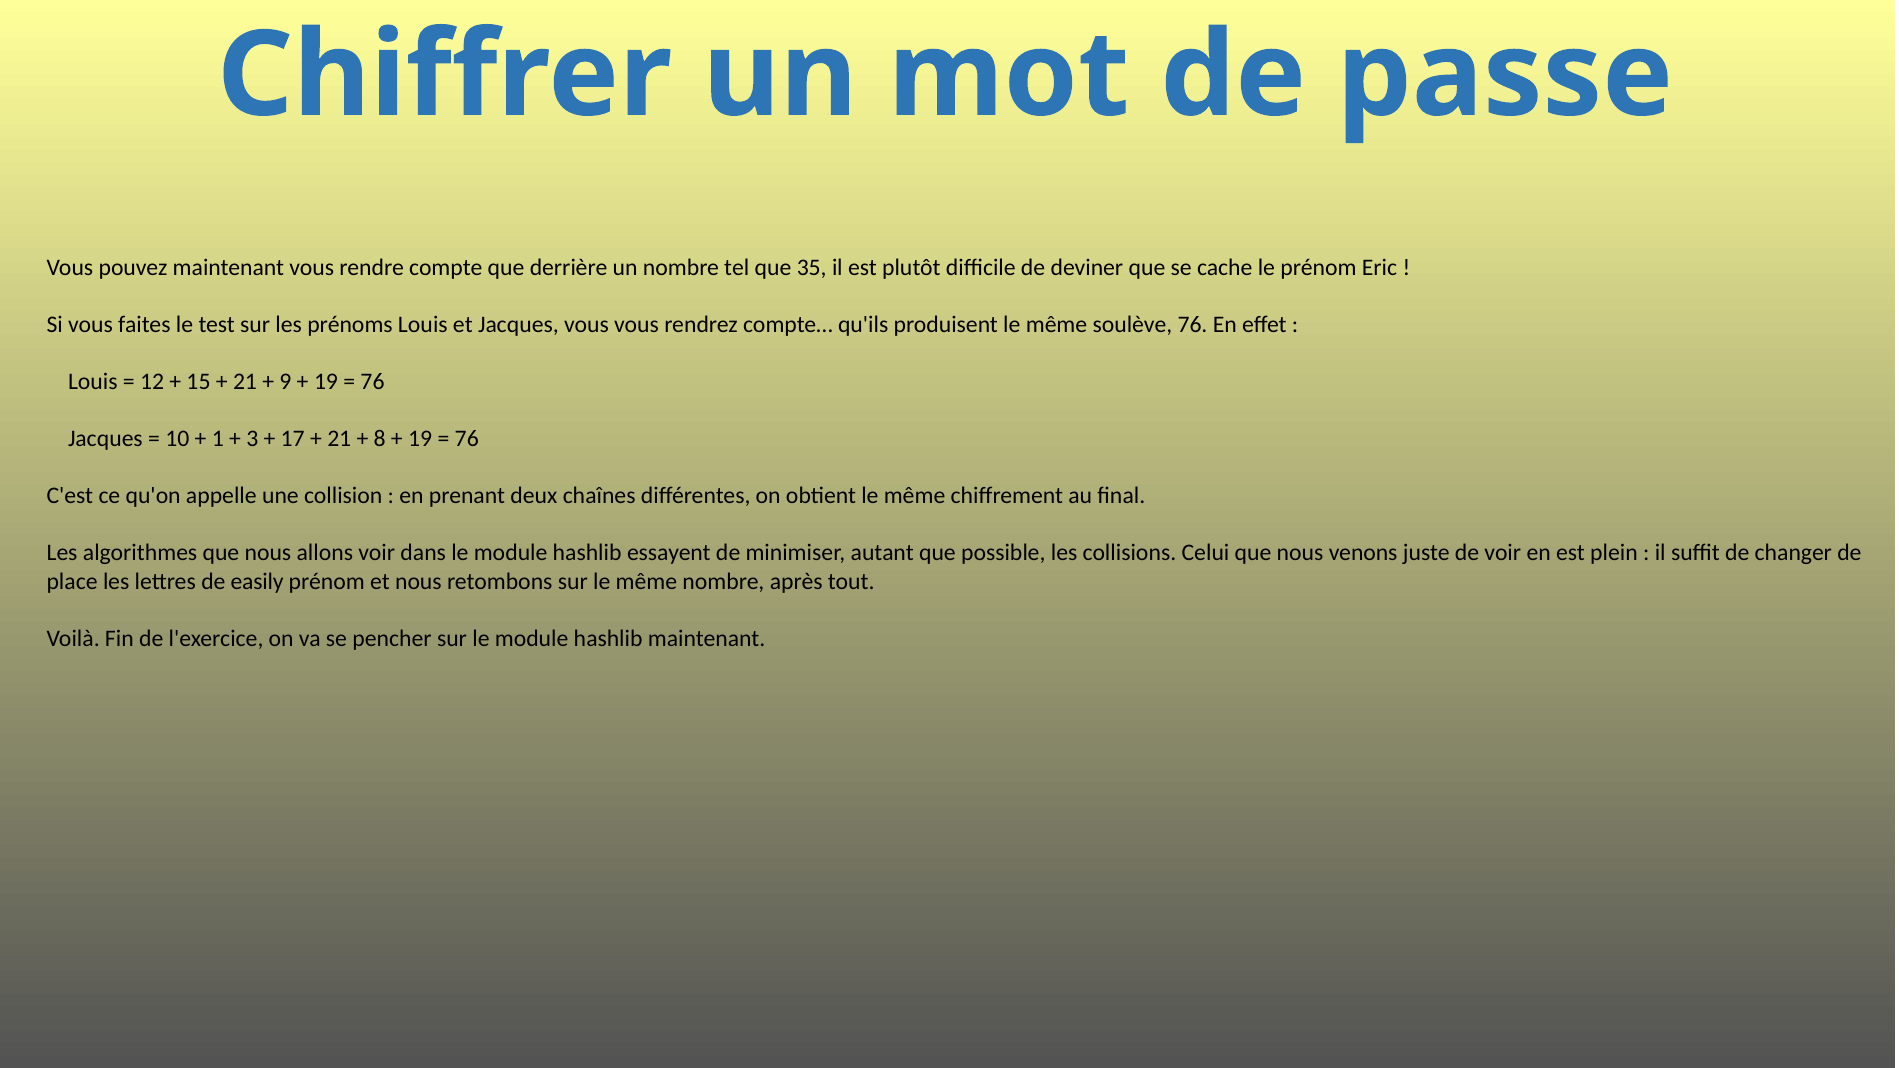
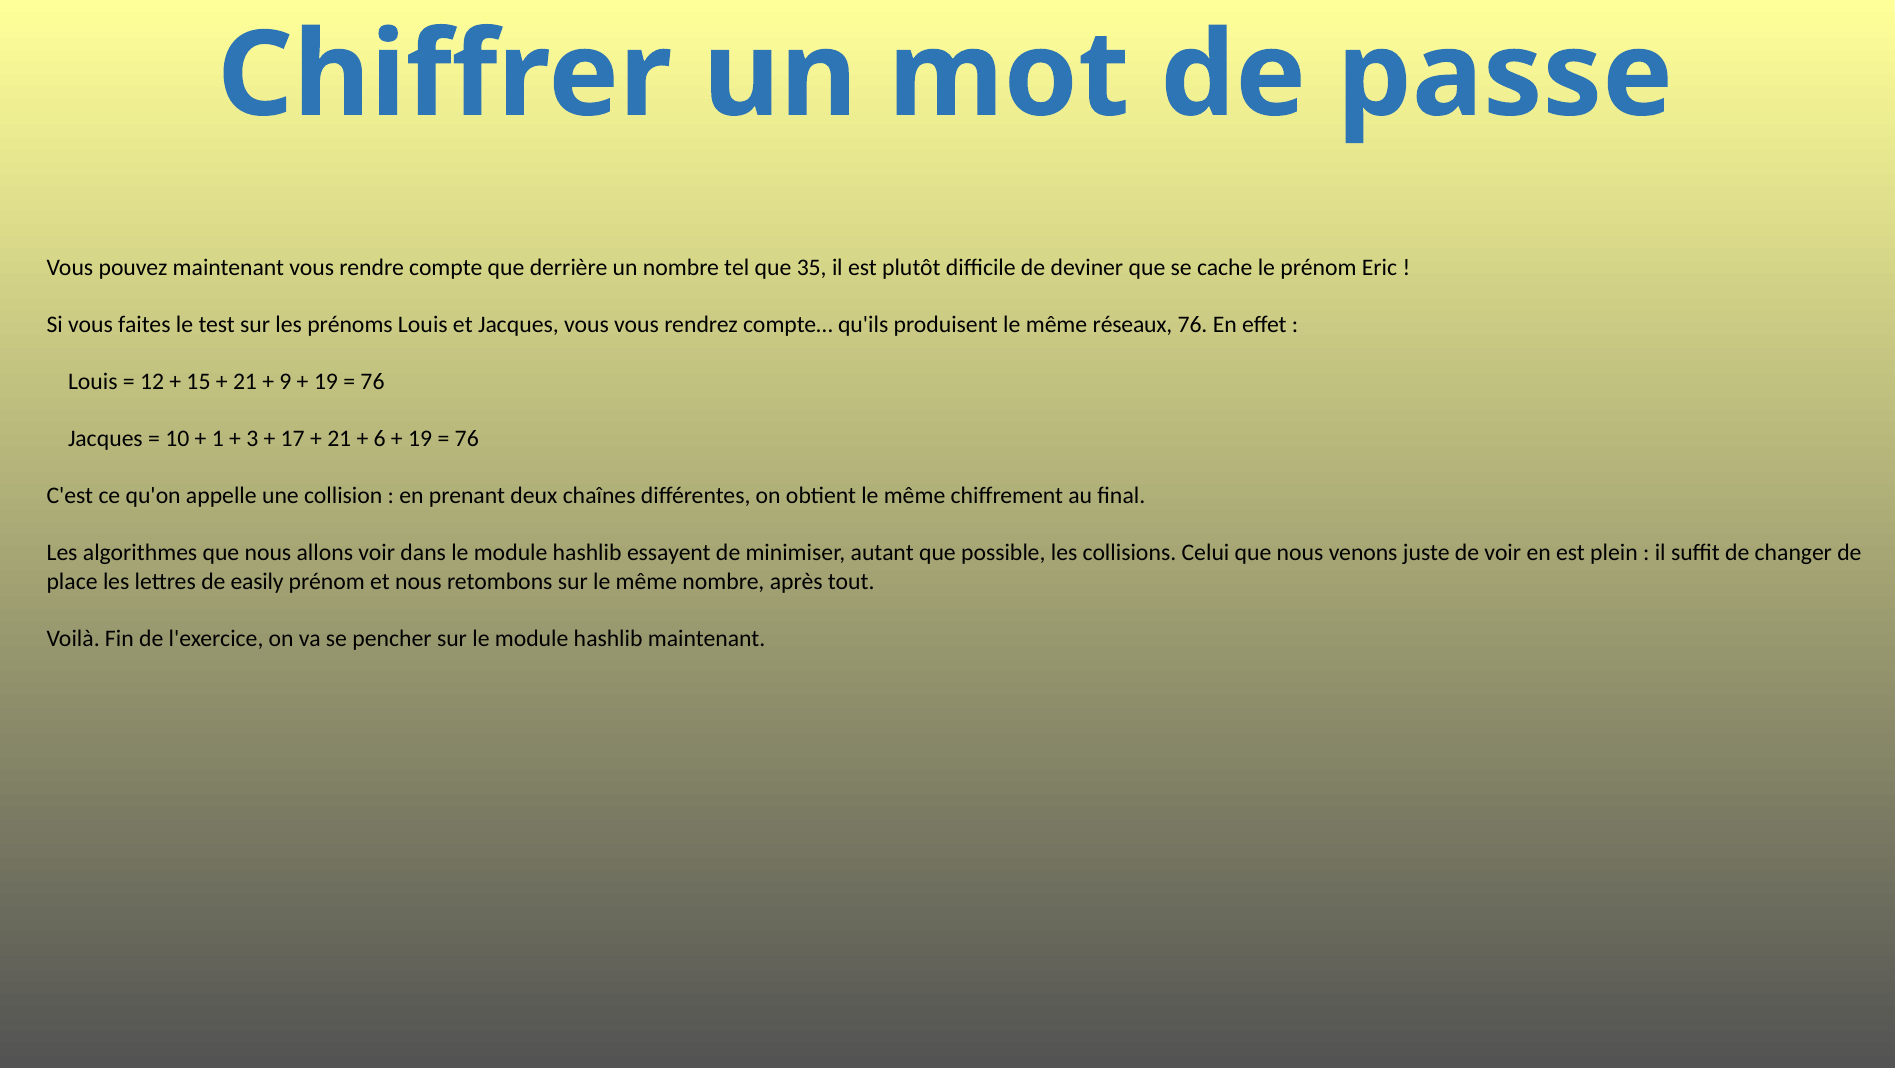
soulève: soulève -> réseaux (1133, 325)
8: 8 -> 6 (380, 439)
